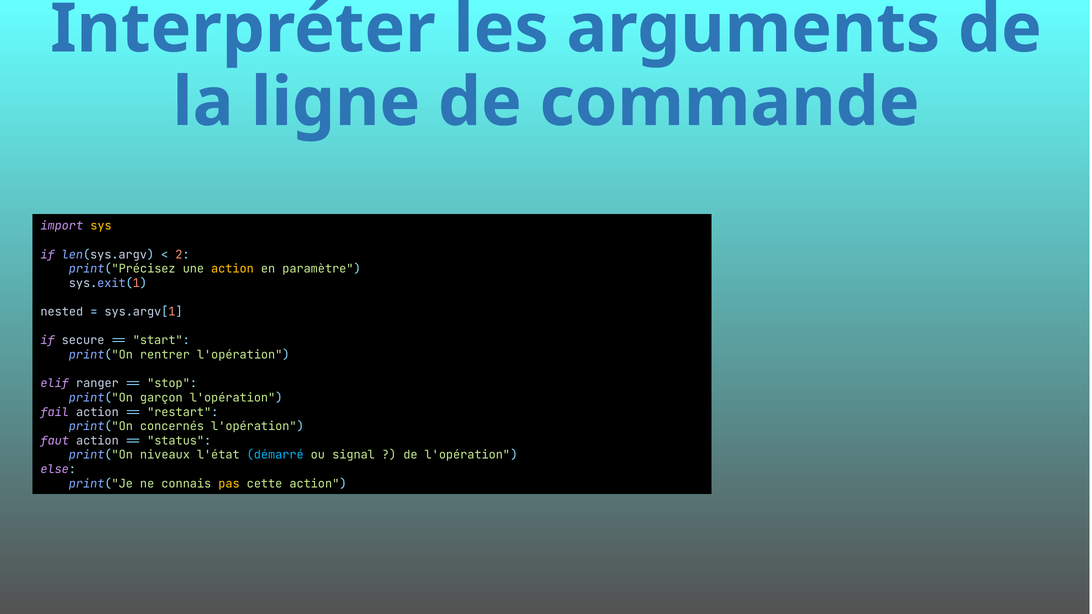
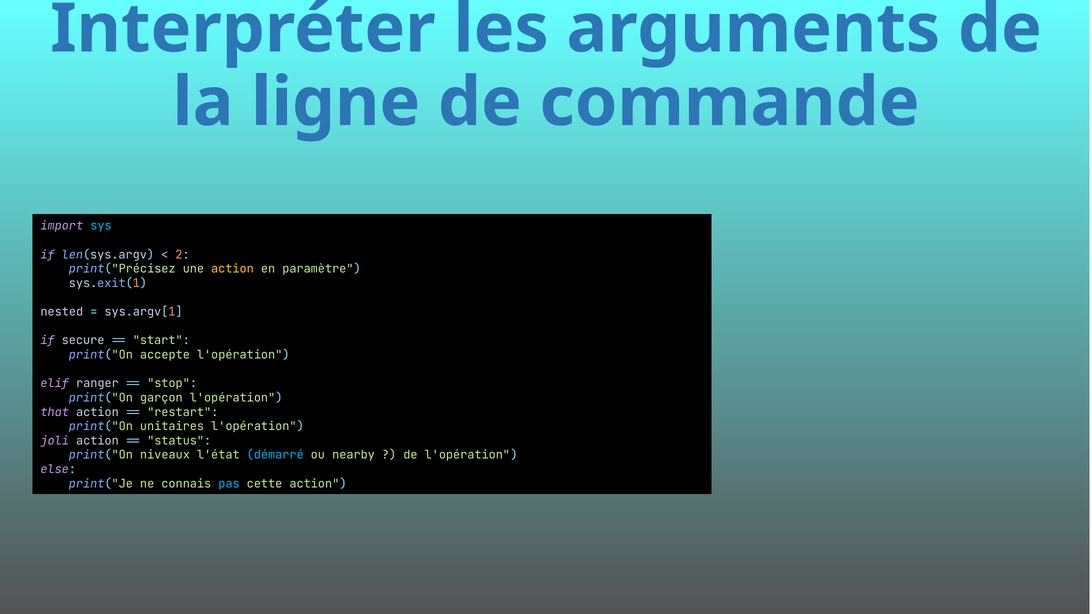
sys colour: yellow -> light blue (101, 226)
rentrer: rentrer -> accepte (165, 355)
fail: fail -> that (55, 412)
concernés: concernés -> unitaires (172, 427)
faut: faut -> joli (55, 441)
signal: signal -> nearby (354, 455)
pas colour: yellow -> light blue (229, 484)
